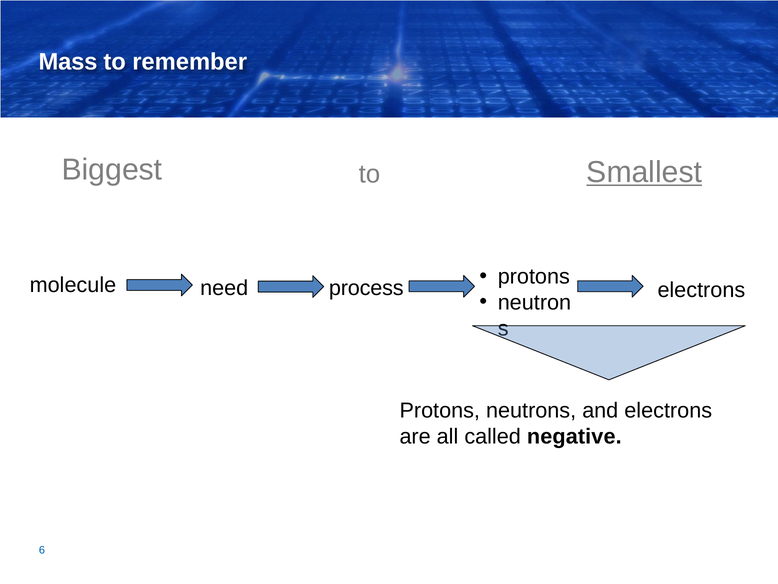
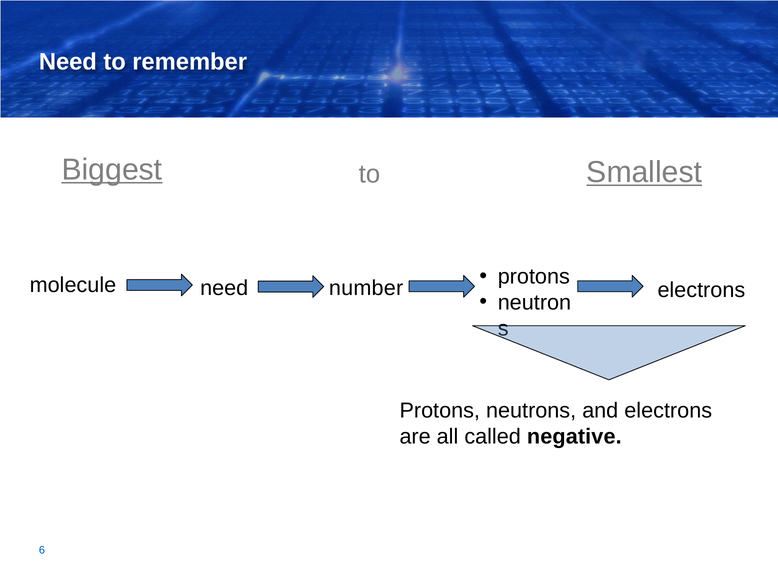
Mass: Mass -> Need (68, 62)
Biggest underline: none -> present (112, 170)
process: process -> number (366, 288)
